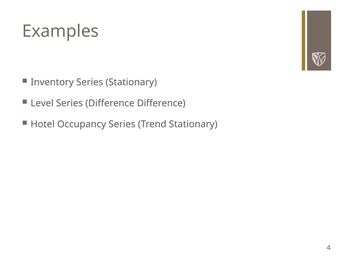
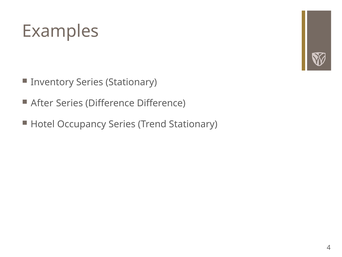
Level: Level -> After (42, 103)
